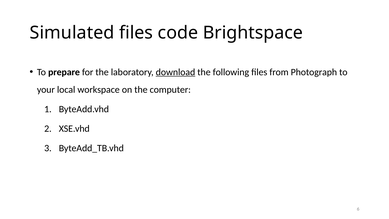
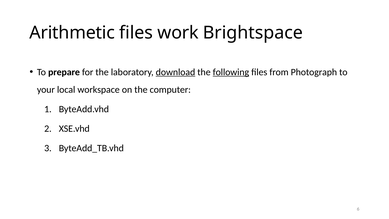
Simulated: Simulated -> Arithmetic (72, 33)
code: code -> work (178, 33)
following underline: none -> present (231, 72)
